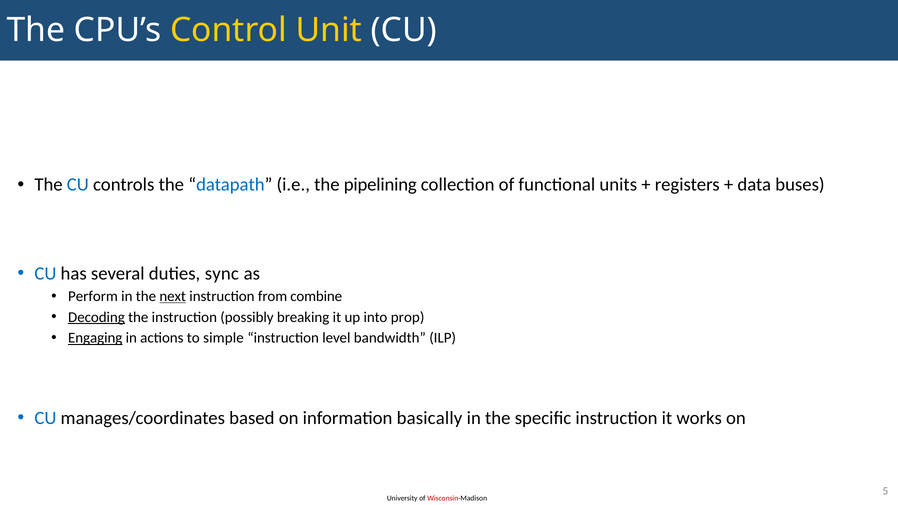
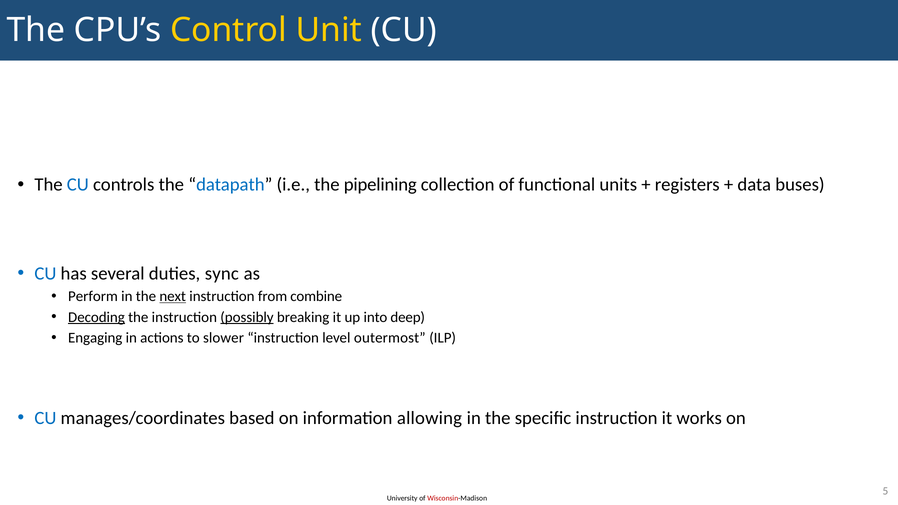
possibly underline: none -> present (247, 317)
prop: prop -> deep (408, 317)
Engaging underline: present -> none (95, 338)
simple: simple -> slower (223, 338)
bandwidth: bandwidth -> outermost (390, 338)
basically: basically -> allowing (429, 418)
